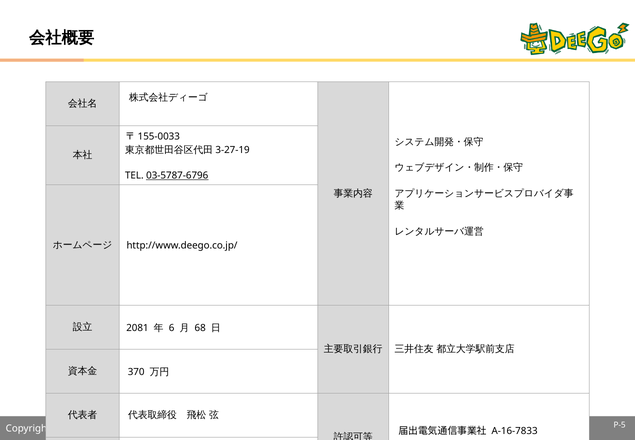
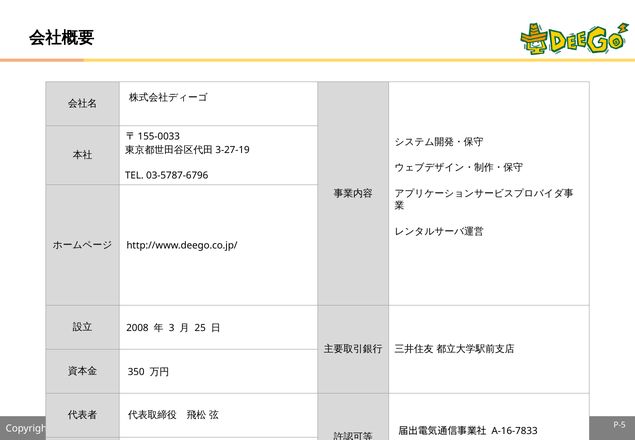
03-5787-6796 underline: present -> none (177, 175)
2081: 2081 -> 2008 (137, 328)
6: 6 -> 3 (172, 328)
68: 68 -> 25 (200, 328)
370: 370 -> 350 (136, 371)
